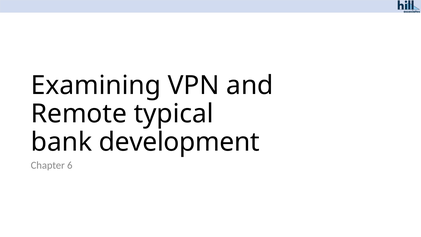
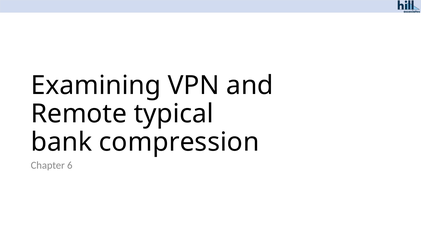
development: development -> compression (179, 142)
